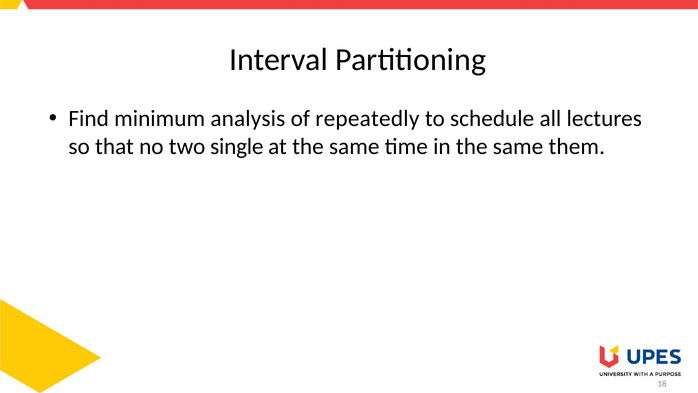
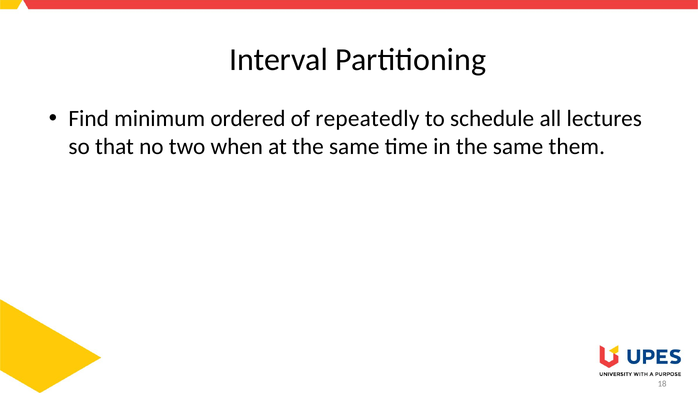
analysis: analysis -> ordered (248, 119)
single: single -> when (237, 146)
